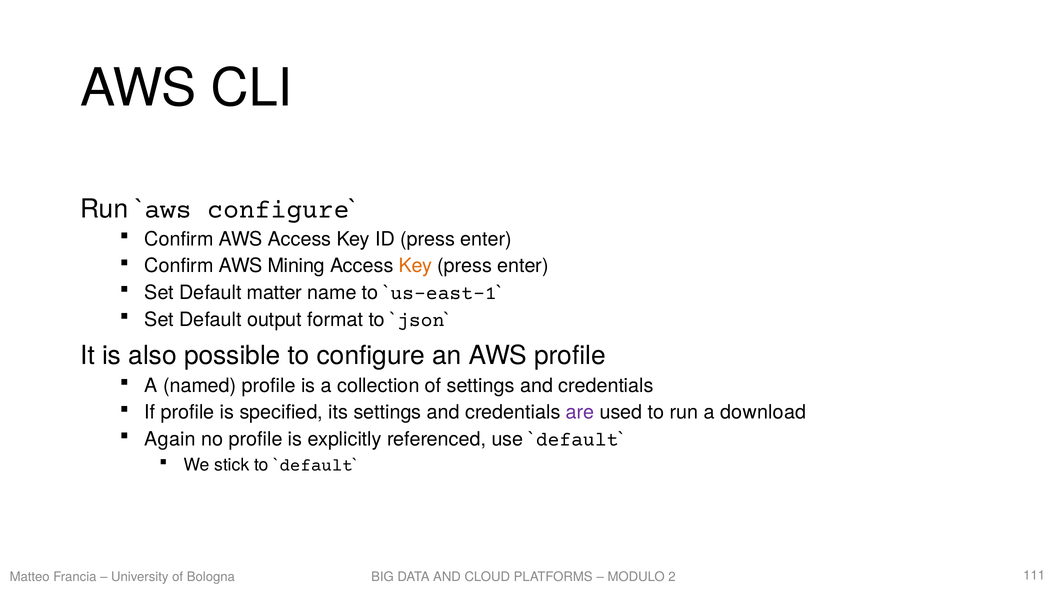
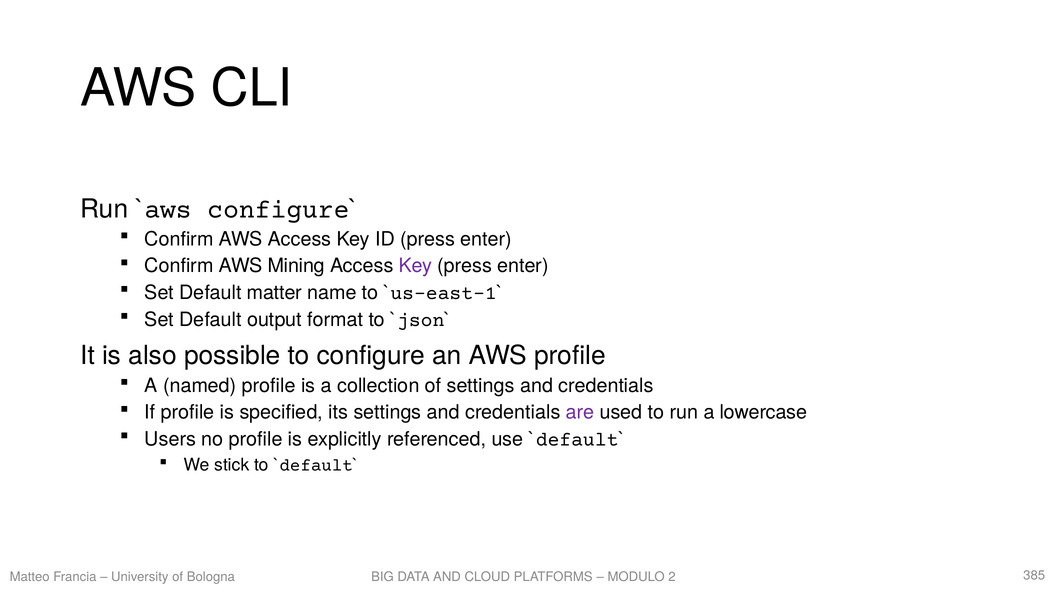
Key colour: orange -> purple (415, 266)
download: download -> lowercase (763, 413)
Again: Again -> Users (170, 440)
111: 111 -> 385 (1034, 576)
